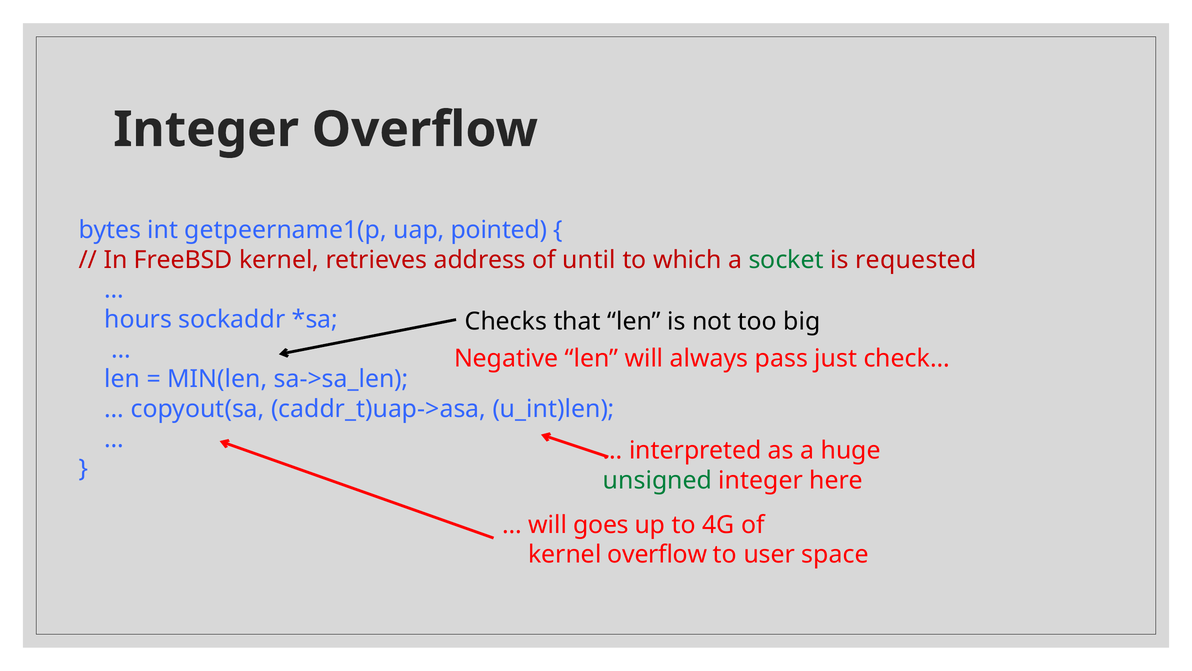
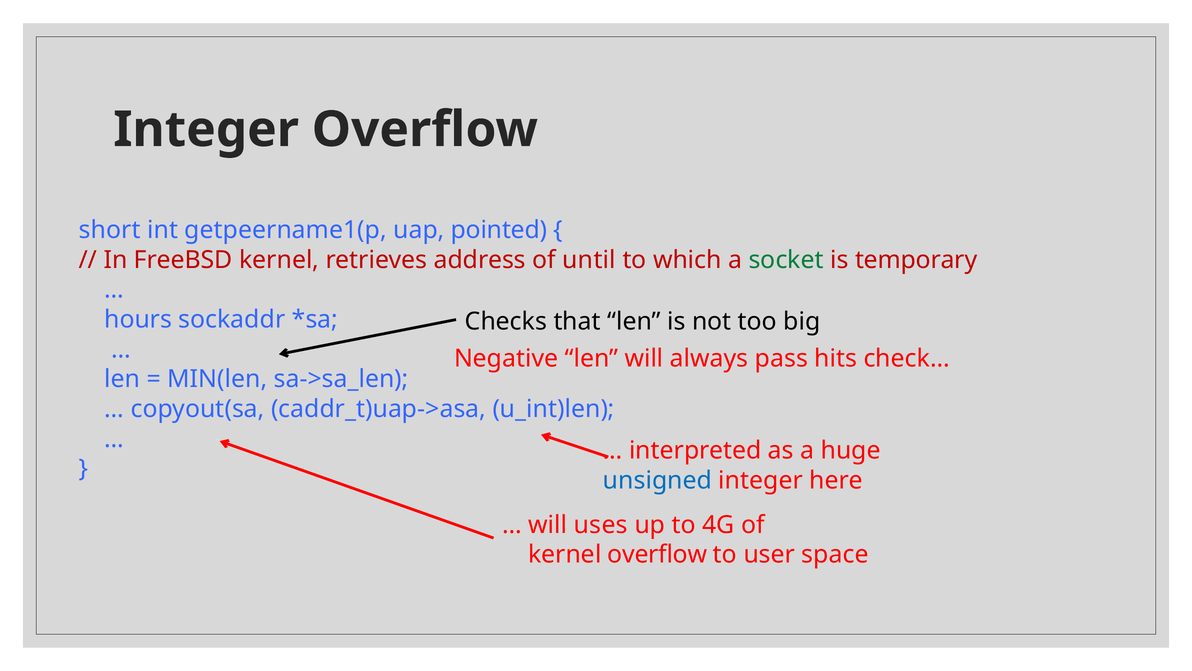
bytes: bytes -> short (110, 230)
requested: requested -> temporary (916, 260)
just: just -> hits (836, 358)
unsigned colour: green -> blue (657, 480)
goes: goes -> uses (601, 524)
